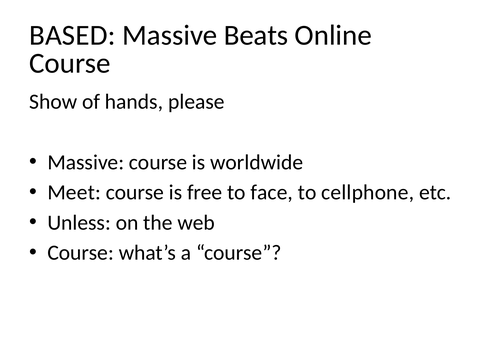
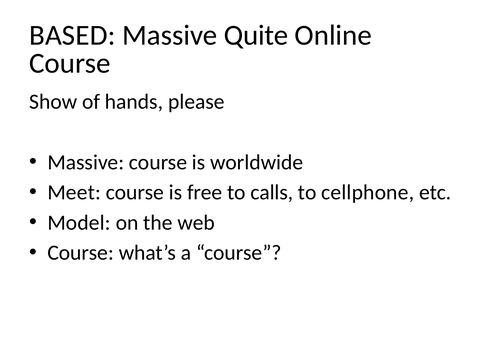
Beats: Beats -> Quite (256, 35)
face: face -> calls (272, 193)
Unless: Unless -> Model (79, 223)
